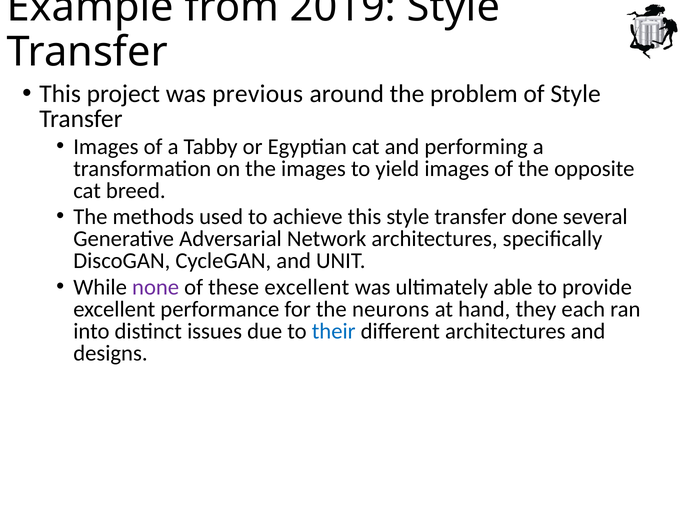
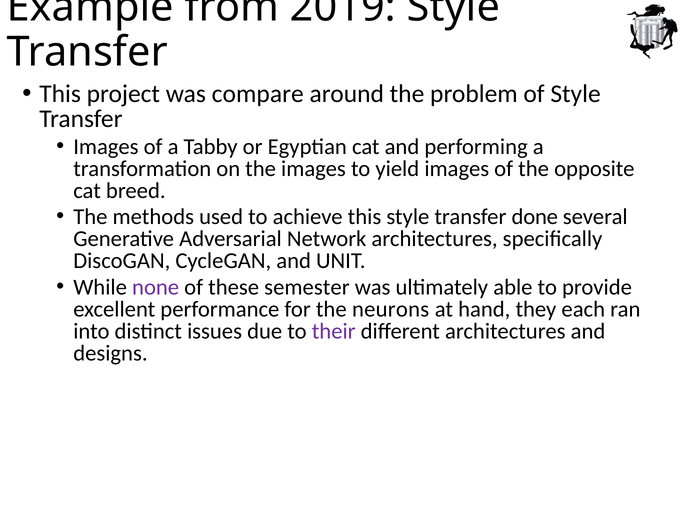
previous: previous -> compare (258, 94)
these excellent: excellent -> semester (307, 287)
their colour: blue -> purple (334, 331)
